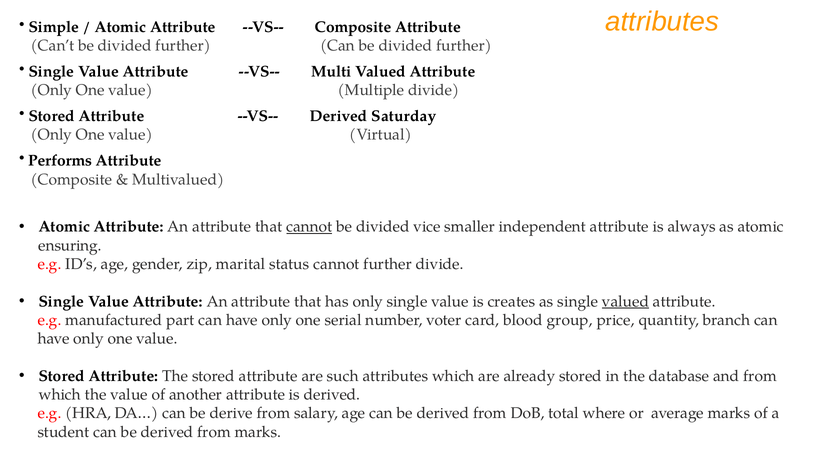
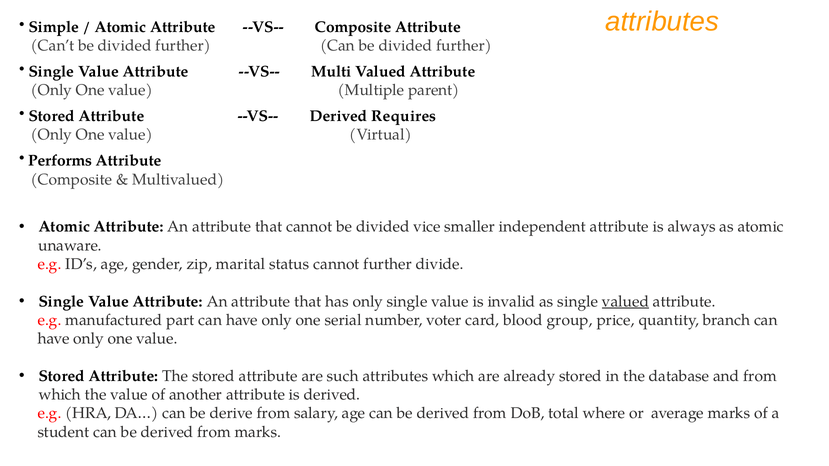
Multiple divide: divide -> parent (434, 90)
Saturday: Saturday -> Requires (404, 116)
cannot underline: present -> none (309, 227)
ensuring: ensuring -> unaware (70, 246)
creates: creates -> invalid (511, 302)
